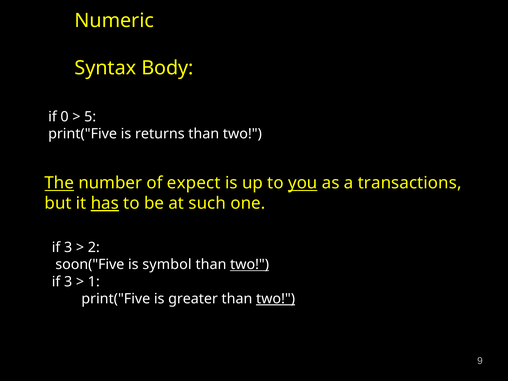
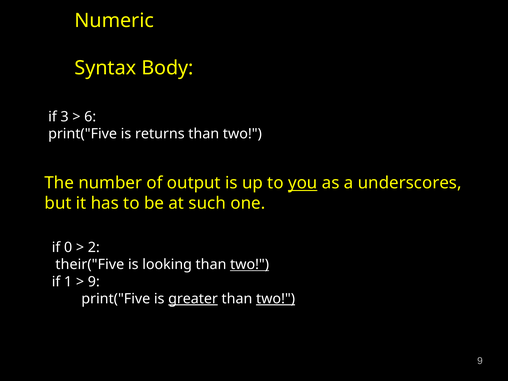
0: 0 -> 3 (65, 117)
5: 5 -> 6 (90, 117)
The underline: present -> none (59, 183)
expect: expect -> output (194, 183)
transactions: transactions -> underscores (410, 183)
has underline: present -> none (105, 203)
3: 3 -> 0 (68, 247)
soon("Five: soon("Five -> their("Five (90, 264)
symbol: symbol -> looking (167, 264)
3: 3 -> 1 (68, 282)
1: 1 -> 9 (94, 282)
greater underline: none -> present (193, 299)
